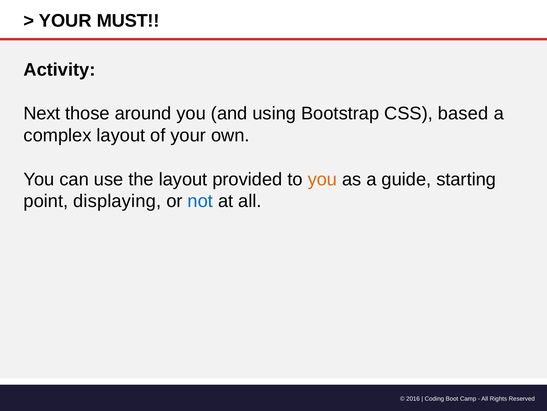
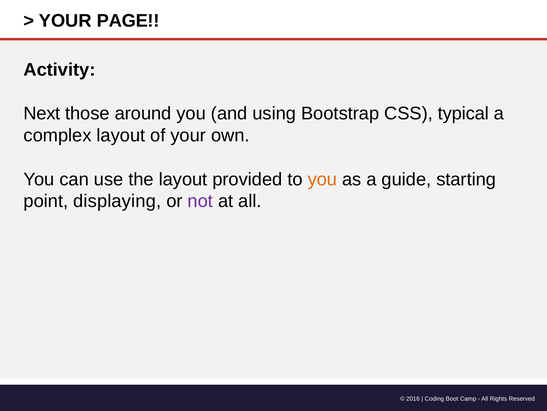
MUST: MUST -> PAGE (128, 21)
based: based -> typical (463, 113)
not colour: blue -> purple (200, 201)
